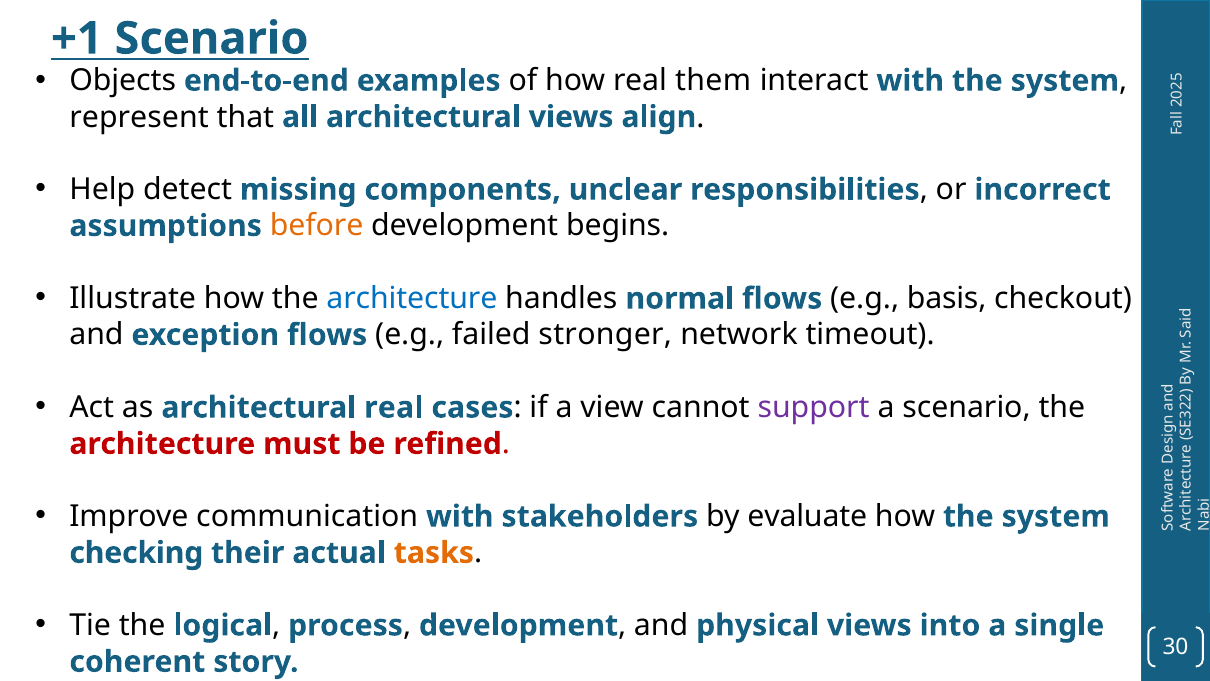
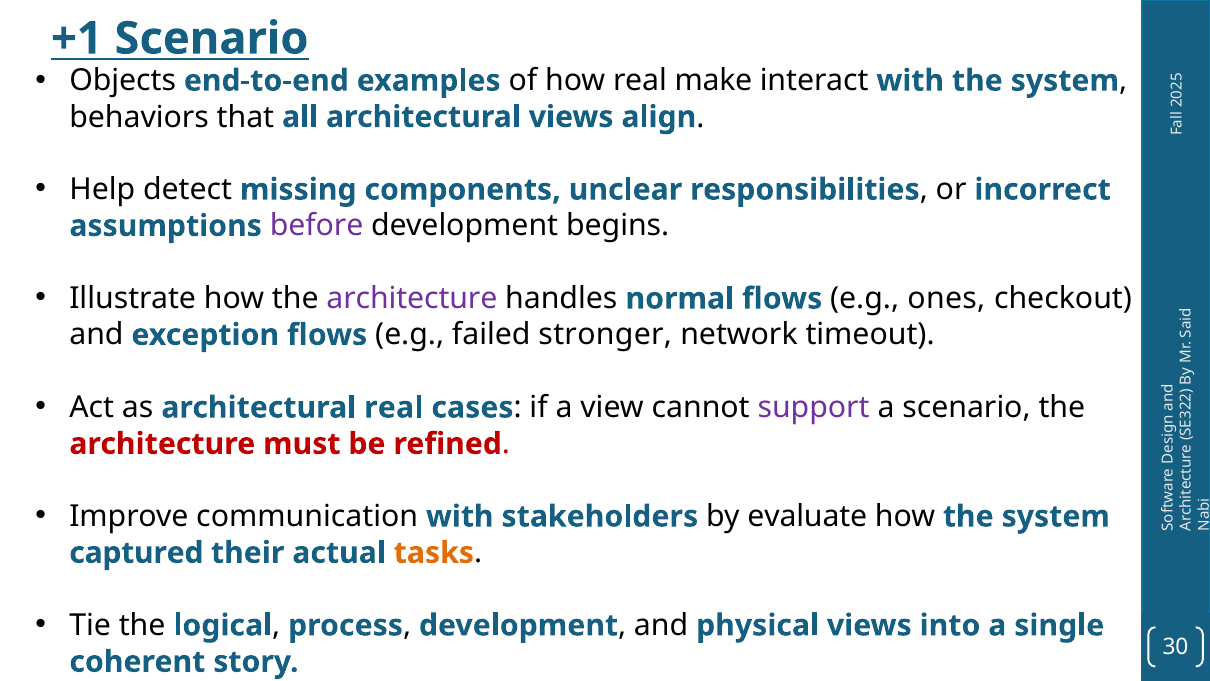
them: them -> make (713, 81)
represent: represent -> behaviors (139, 117)
before colour: orange -> purple (317, 226)
architecture colour: blue -> purple (412, 298)
basis: basis -> ones (946, 298)
checking: checking -> captured (136, 553)
